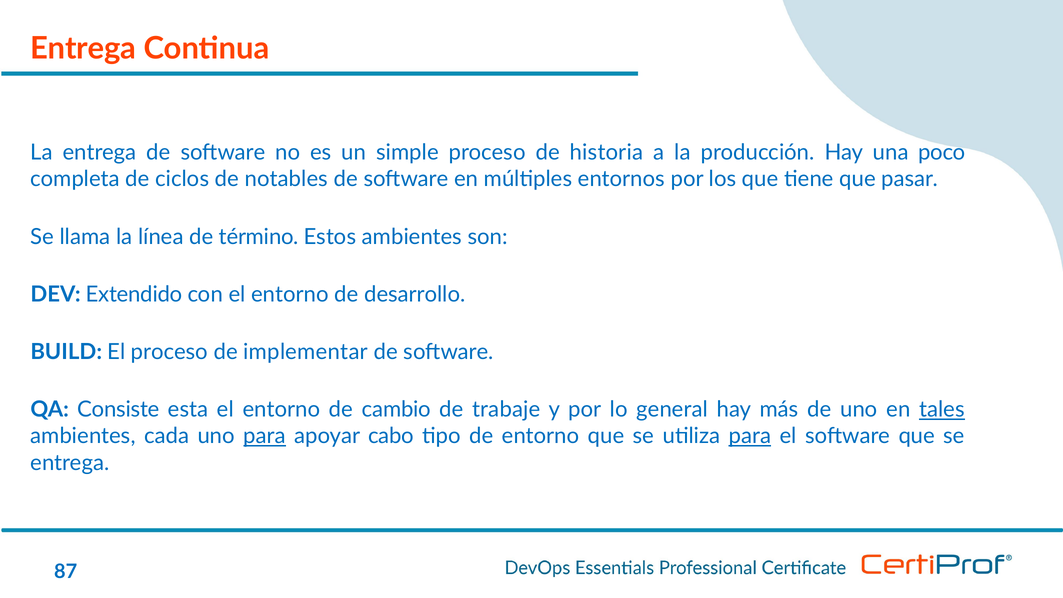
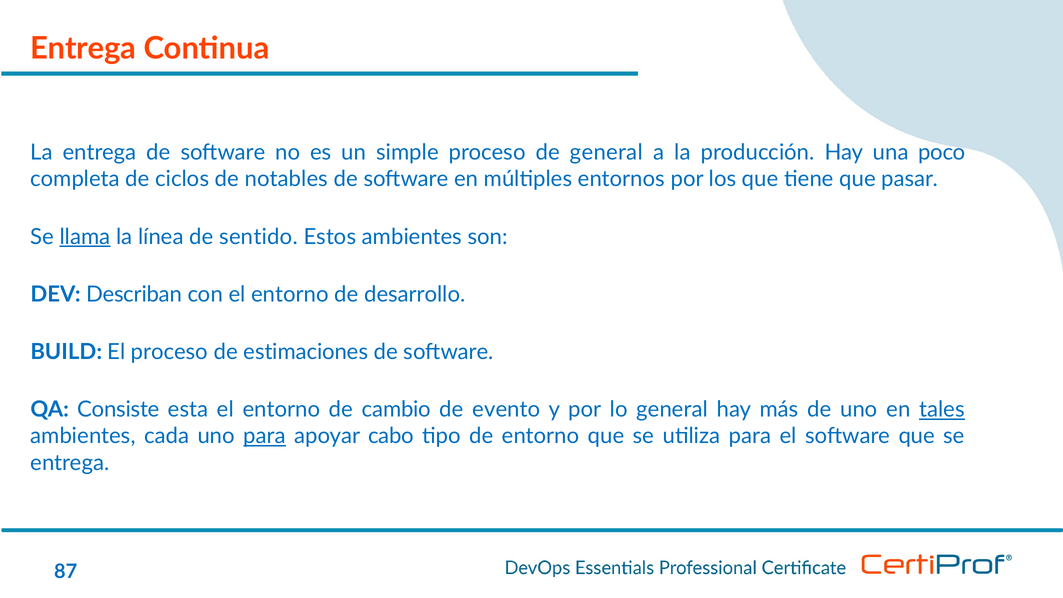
de historia: historia -> general (606, 152)
llama underline: none -> present (85, 237)
término: término -> sentido (259, 237)
Extendido: Extendido -> Describan (134, 294)
implementar: implementar -> estimaciones (306, 352)
trabaje: trabaje -> evento (506, 410)
para underline: present -> none (750, 436)
